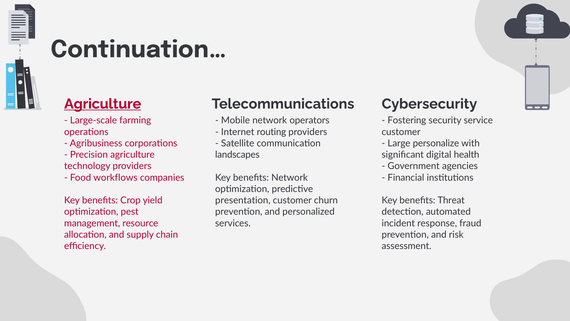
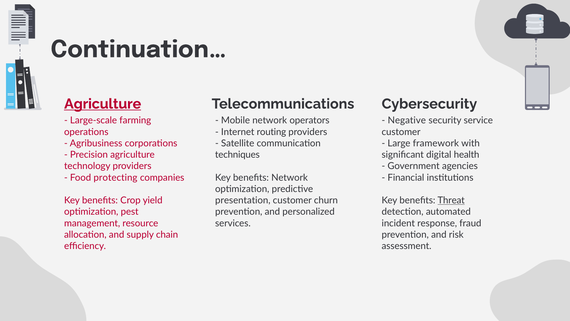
Fostering: Fostering -> Negative (407, 120)
personalize: personalize -> framework (436, 143)
landscapes: landscapes -> techniques (237, 155)
workflows: workflows -> protecting (116, 177)
Threat underline: none -> present (451, 200)
